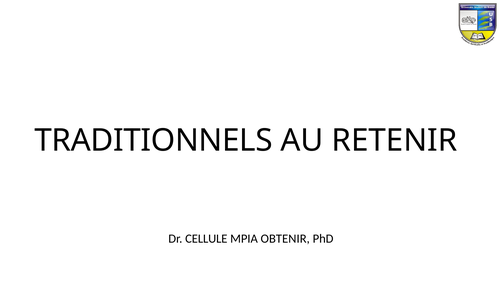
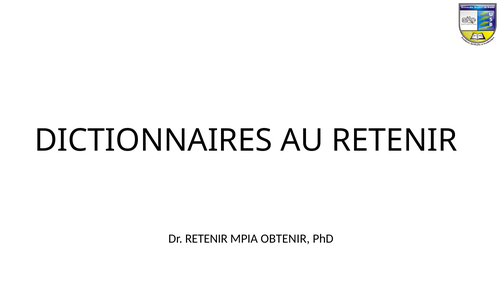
TRADITIONNELS: TRADITIONNELS -> DICTIONNAIRES (153, 141)
Dr CELLULE: CELLULE -> RETENIR (206, 239)
